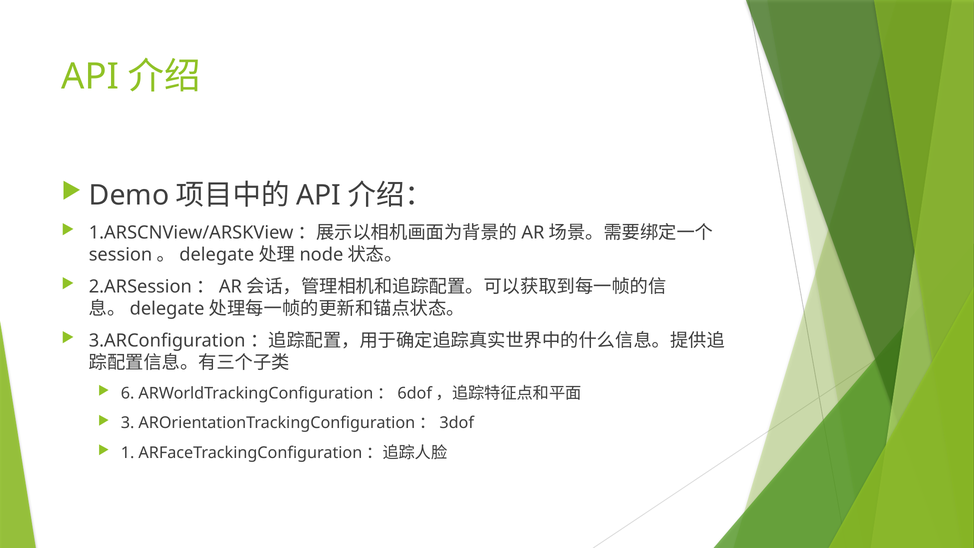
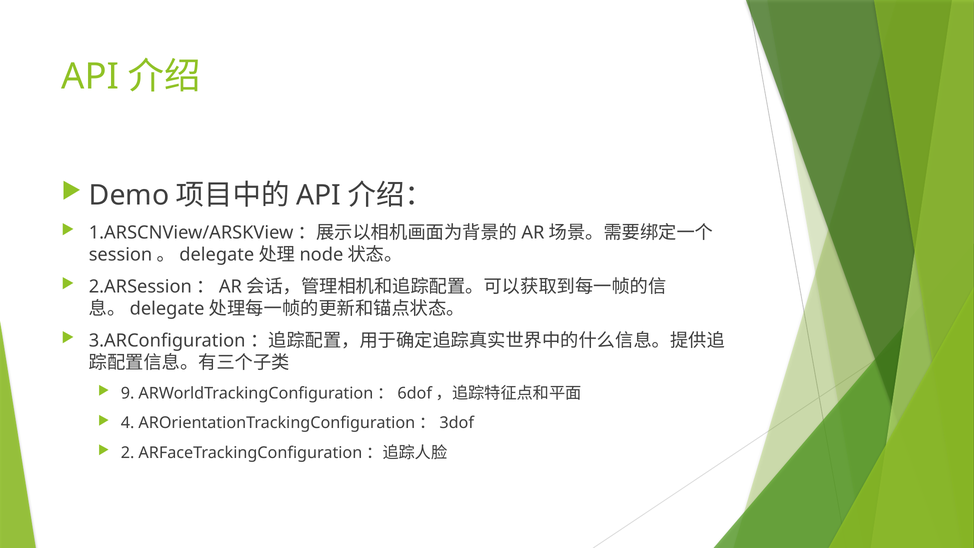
6: 6 -> 9 (128, 393)
3: 3 -> 4 (128, 423)
1: 1 -> 2 (128, 453)
